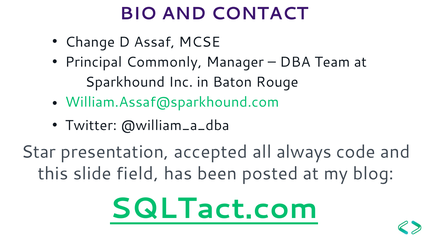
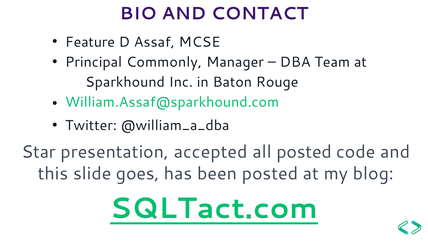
Change: Change -> Feature (90, 42)
all always: always -> posted (304, 152)
field: field -> goes (138, 173)
